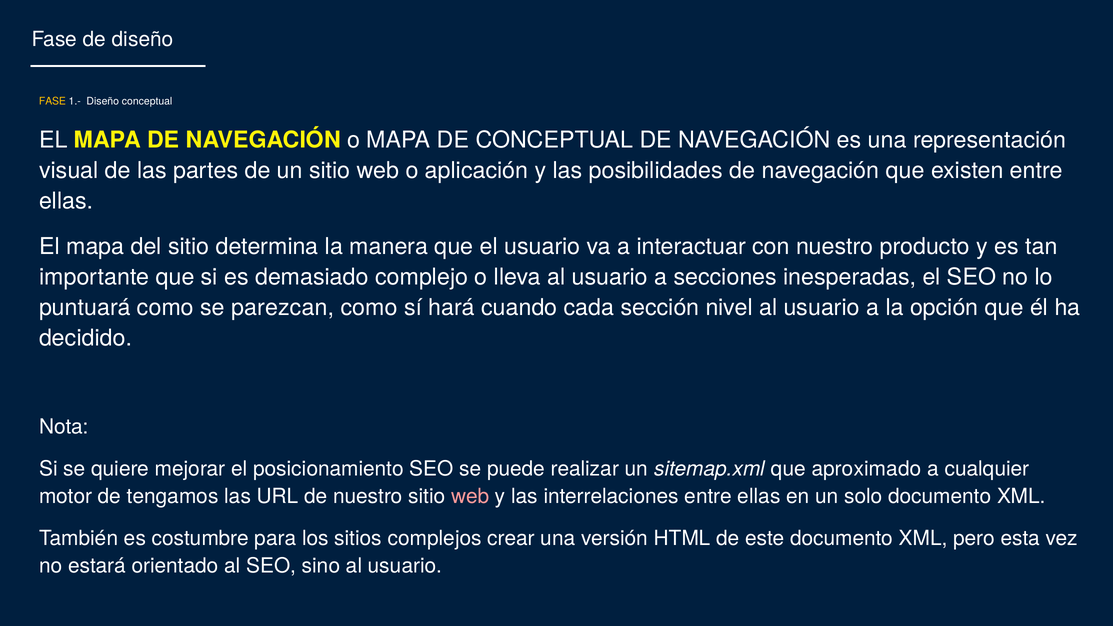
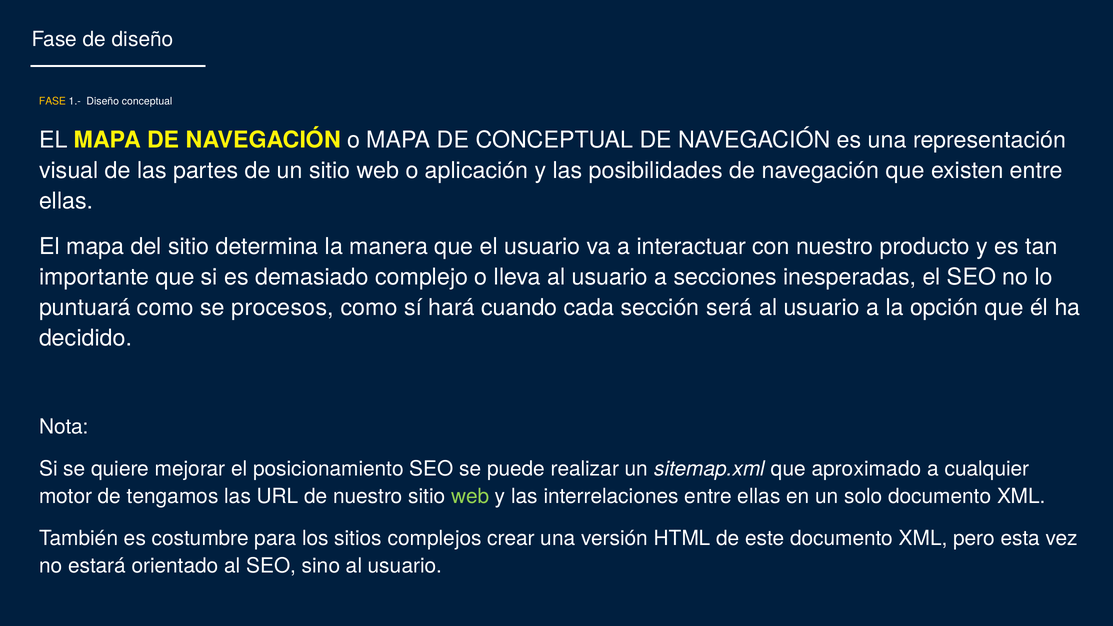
parezcan: parezcan -> procesos (283, 308)
nivel: nivel -> será (729, 308)
web colour: pink -> light green (470, 496)
